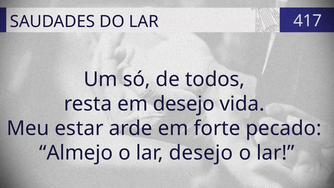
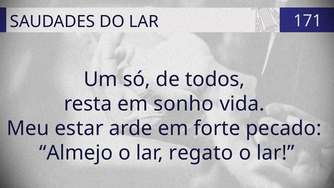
417: 417 -> 171 (308, 21)
em desejo: desejo -> sonho (184, 104)
lar desejo: desejo -> regato (201, 153)
